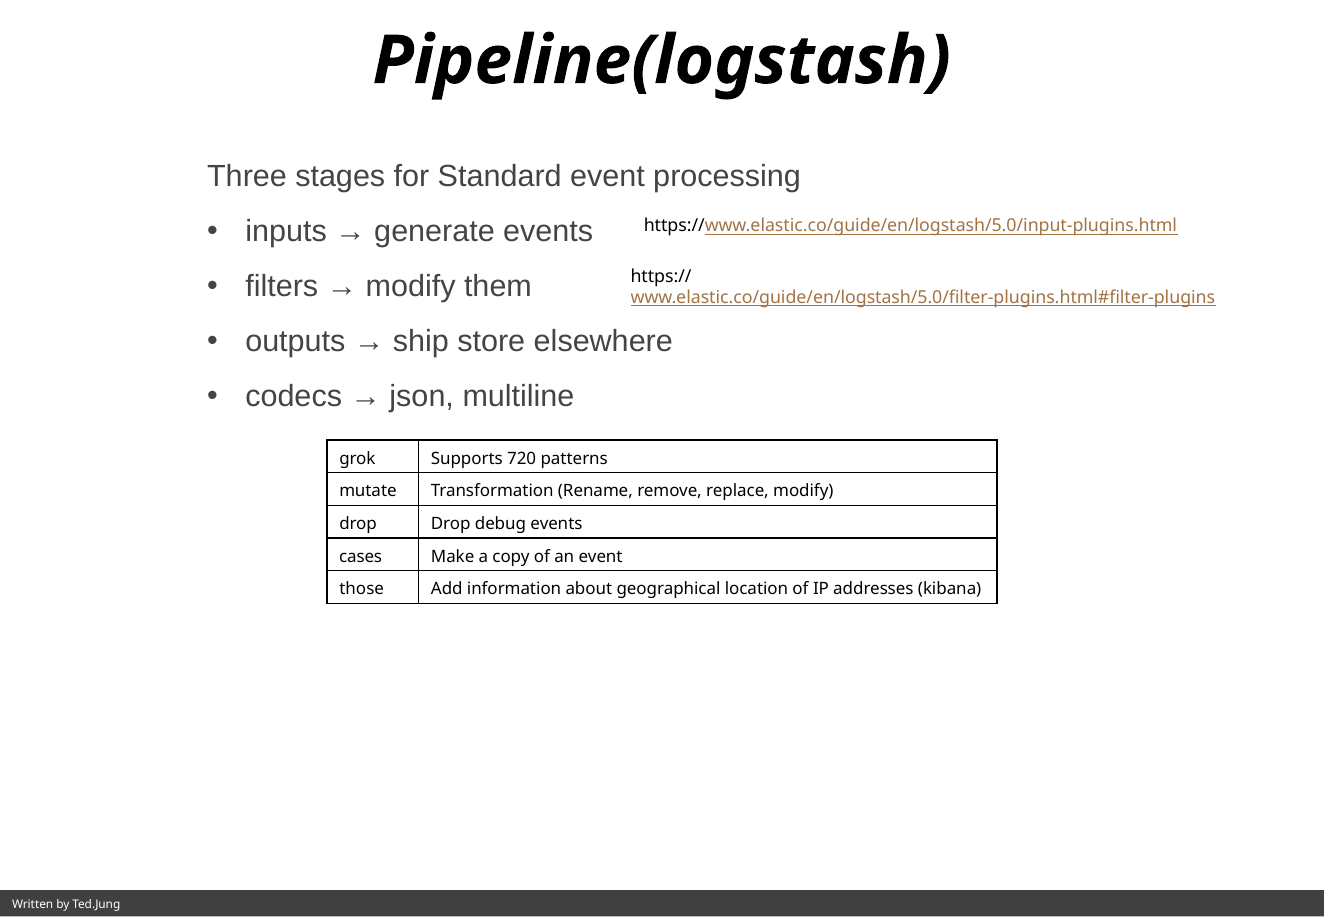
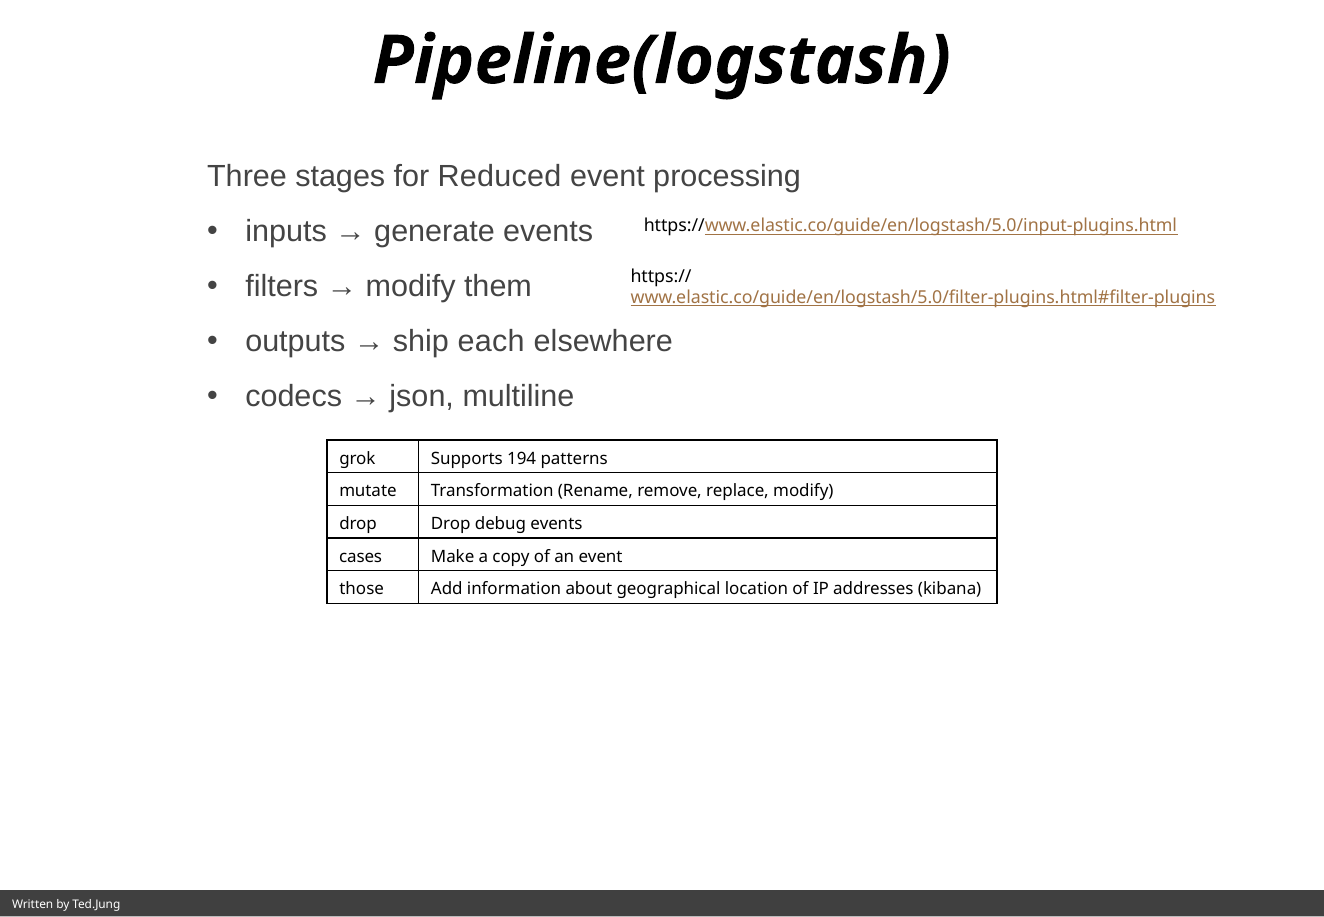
Standard: Standard -> Reduced (500, 177)
store: store -> each (491, 342)
720: 720 -> 194 (522, 458)
